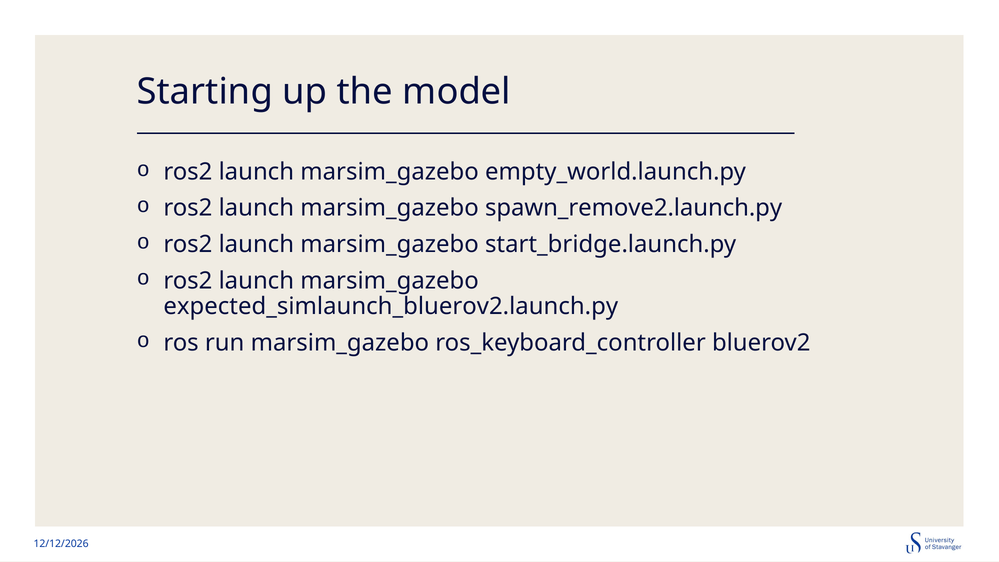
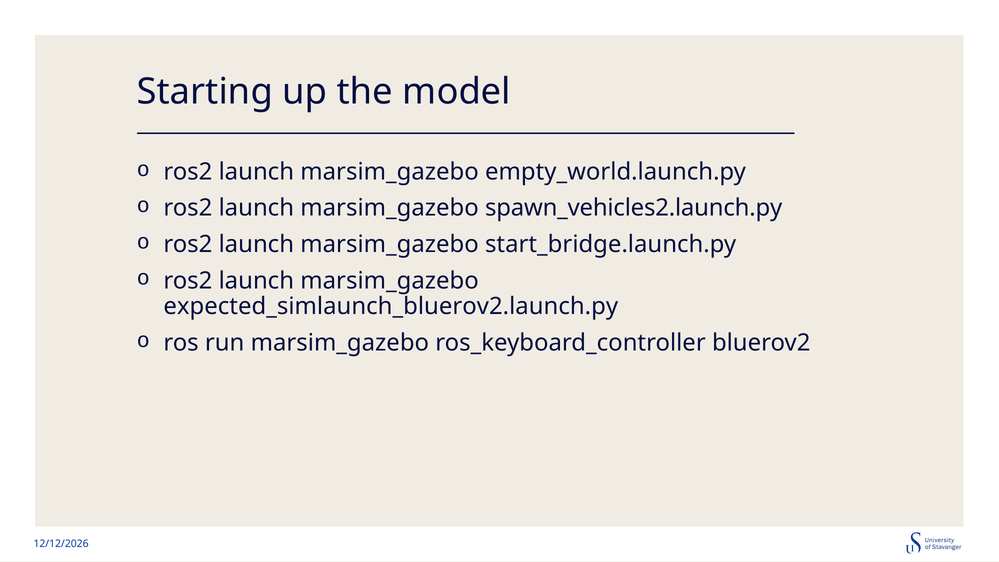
spawn_remove2.launch.py: spawn_remove2.launch.py -> spawn_vehicles2.launch.py (634, 208)
